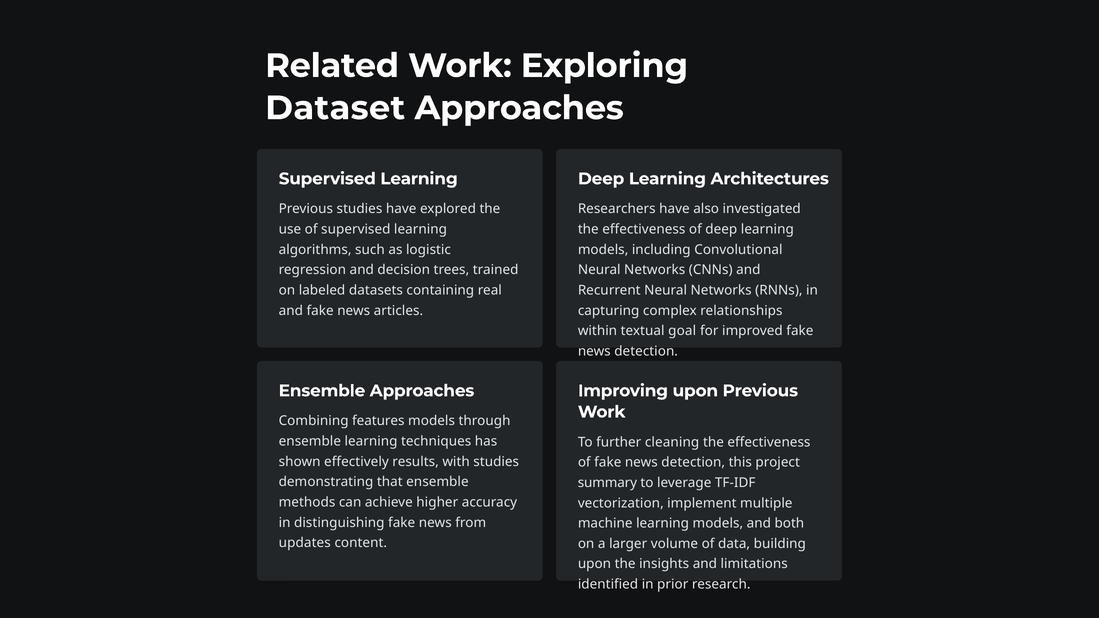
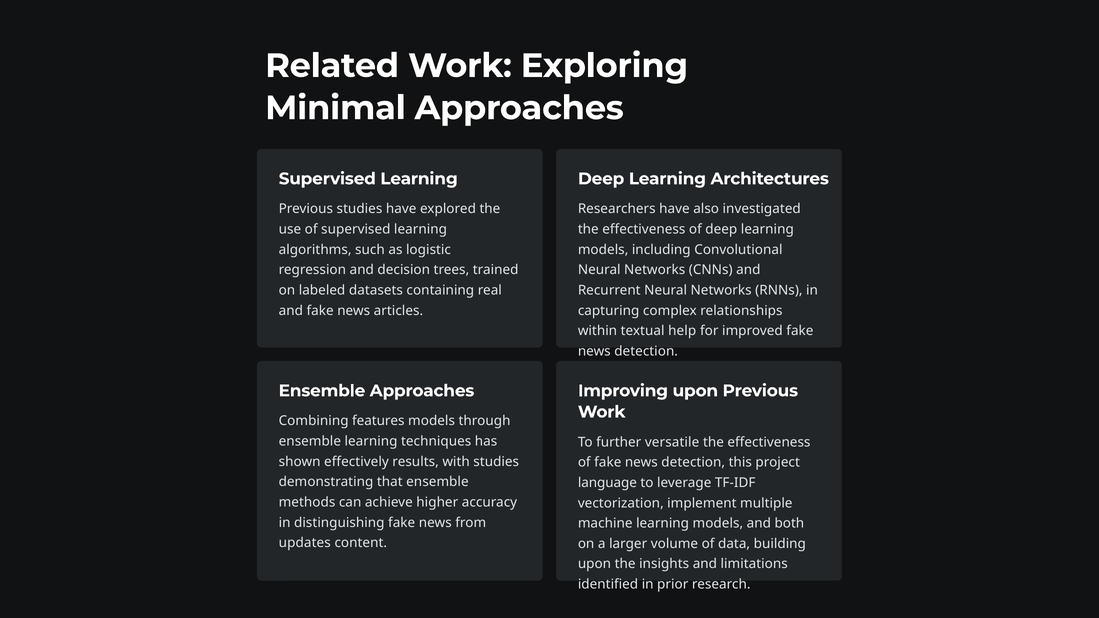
Dataset: Dataset -> Minimal (335, 108)
goal: goal -> help (682, 331)
cleaning: cleaning -> versatile (672, 442)
summary: summary -> language (607, 483)
